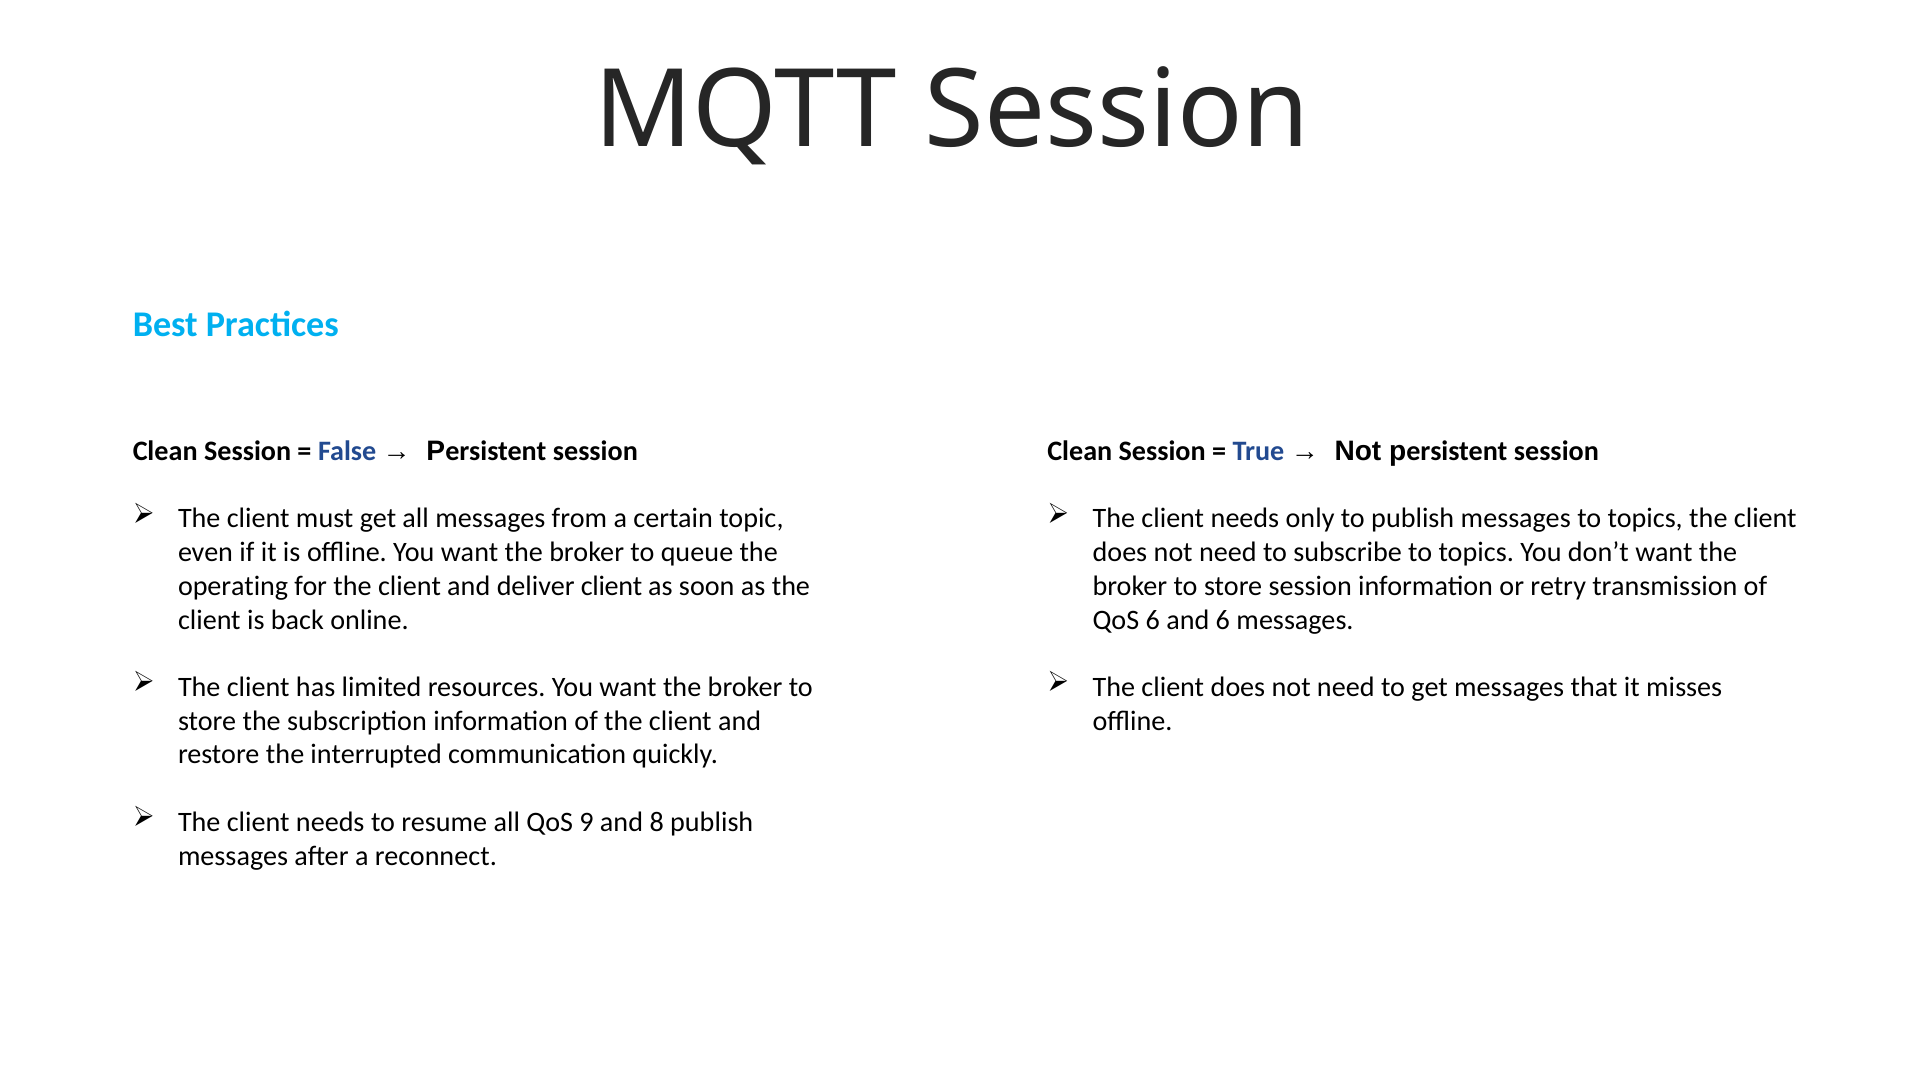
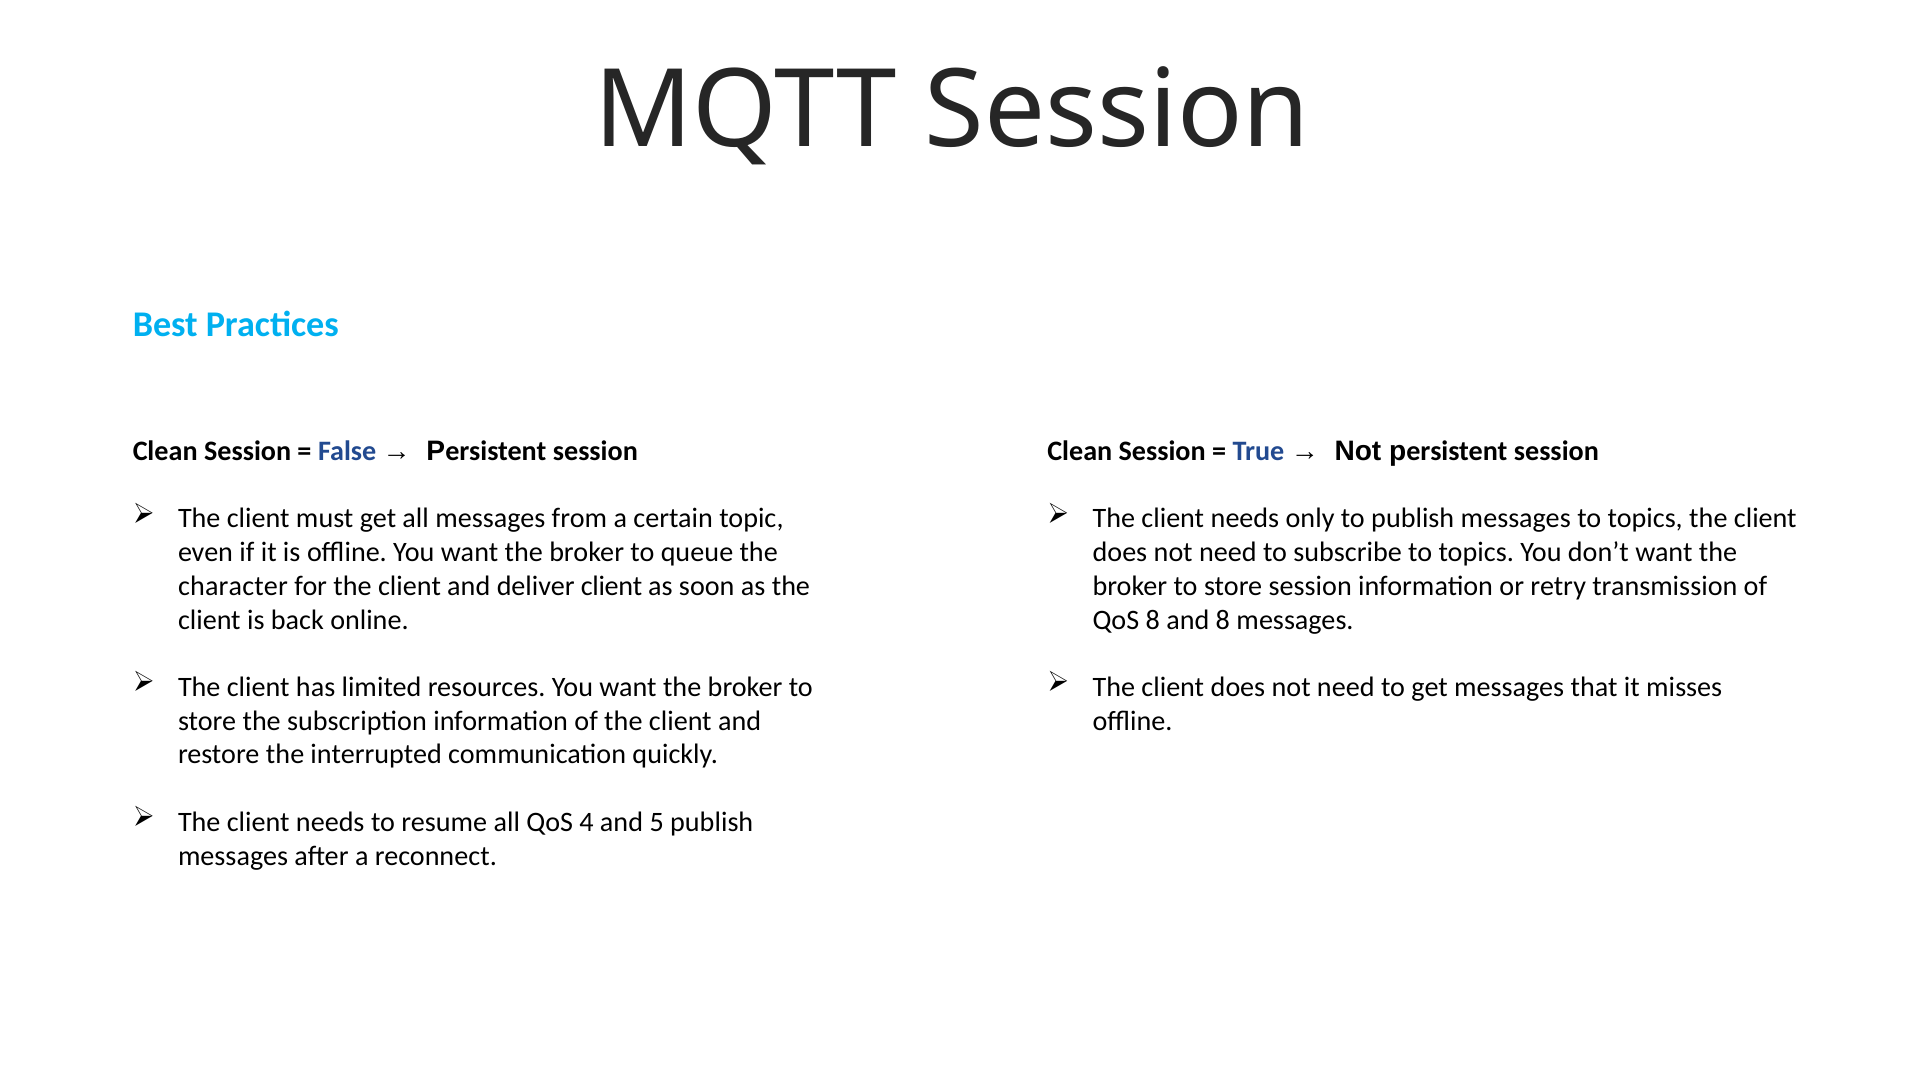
operating: operating -> character (233, 586)
QoS 6: 6 -> 8 (1153, 620)
and 6: 6 -> 8 (1223, 620)
9: 9 -> 4 (586, 823)
8: 8 -> 5 (657, 823)
